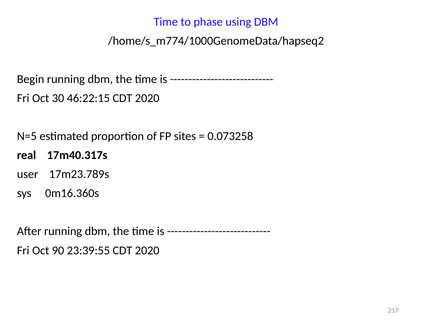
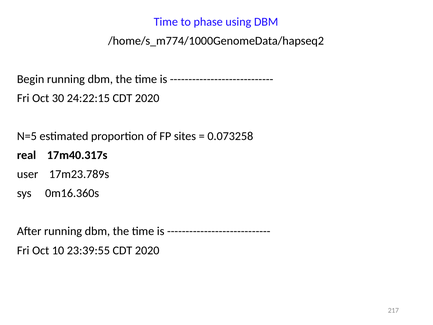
46:22:15: 46:22:15 -> 24:22:15 (88, 98)
90: 90 -> 10 (58, 250)
